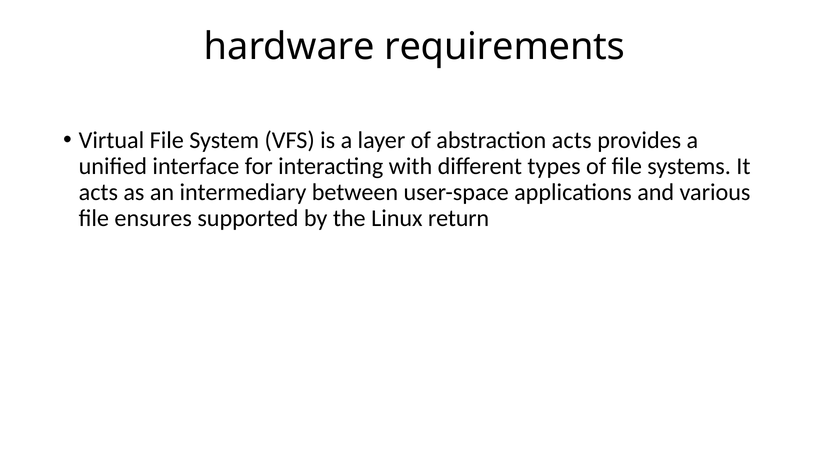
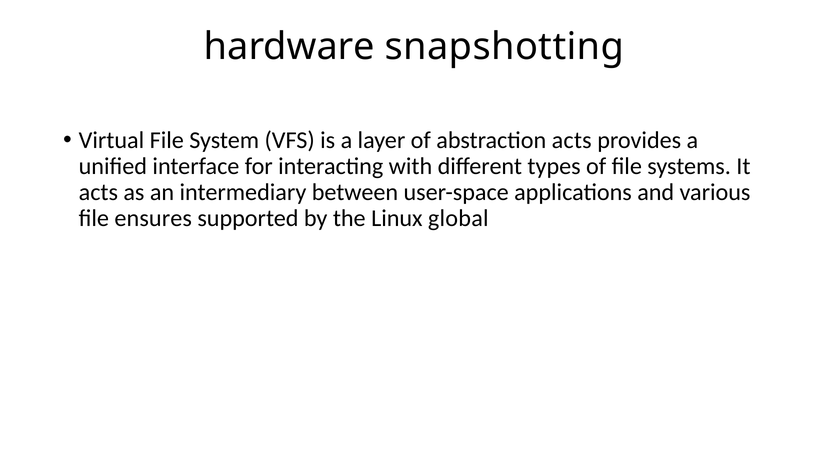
requirements: requirements -> snapshotting (504, 47)
return: return -> global (458, 219)
